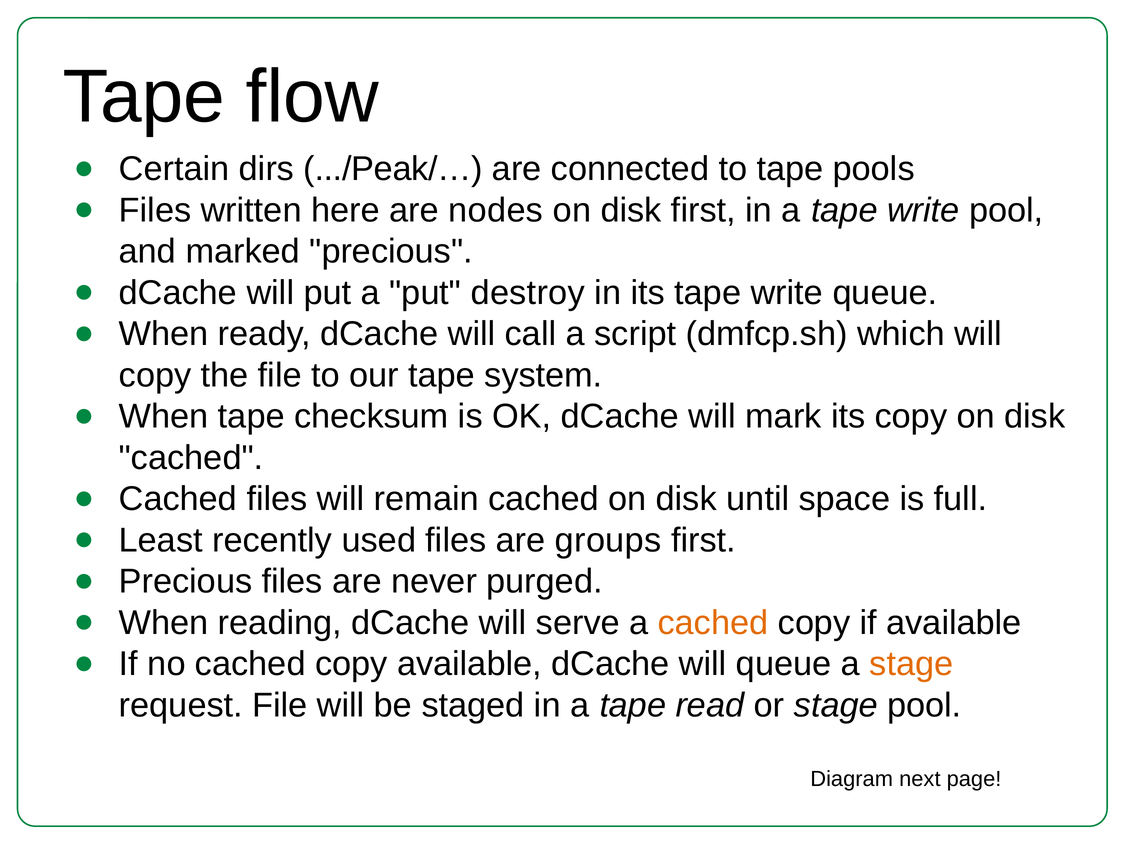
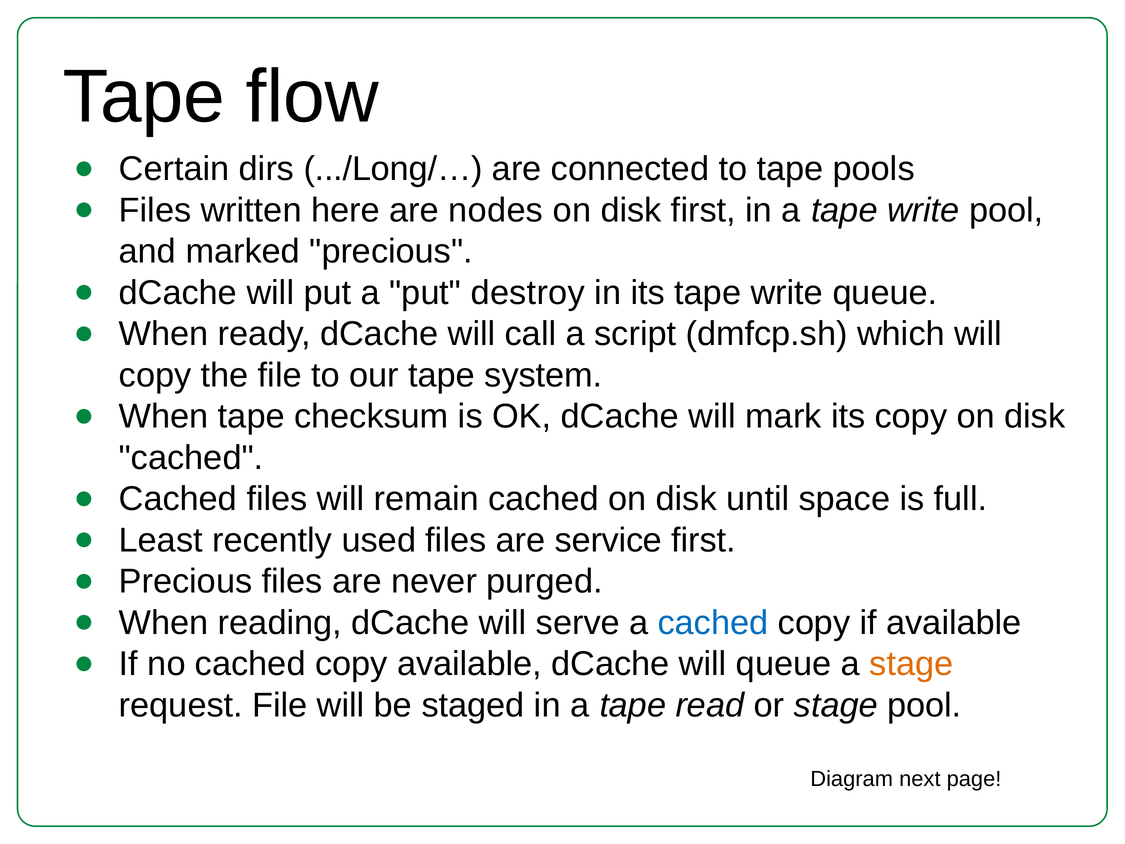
.../Peak/…: .../Peak/… -> .../Long/… (393, 169)
groups: groups -> service (608, 540)
cached colour: orange -> blue (713, 623)
